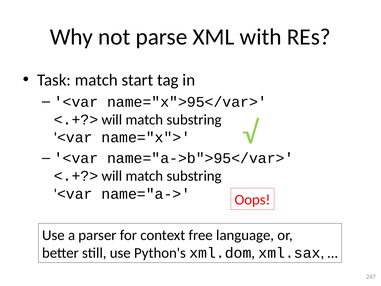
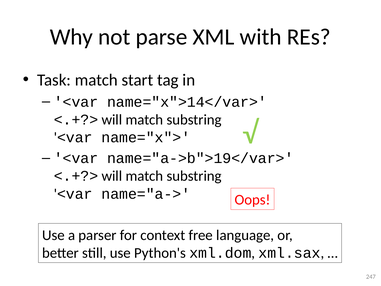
name="x">95</var>: name="x">95</var> -> name="x">14</var> (187, 102)
name="a->b">95</var>: name="a->b">95</var> -> name="a->b">19</var> (200, 158)
